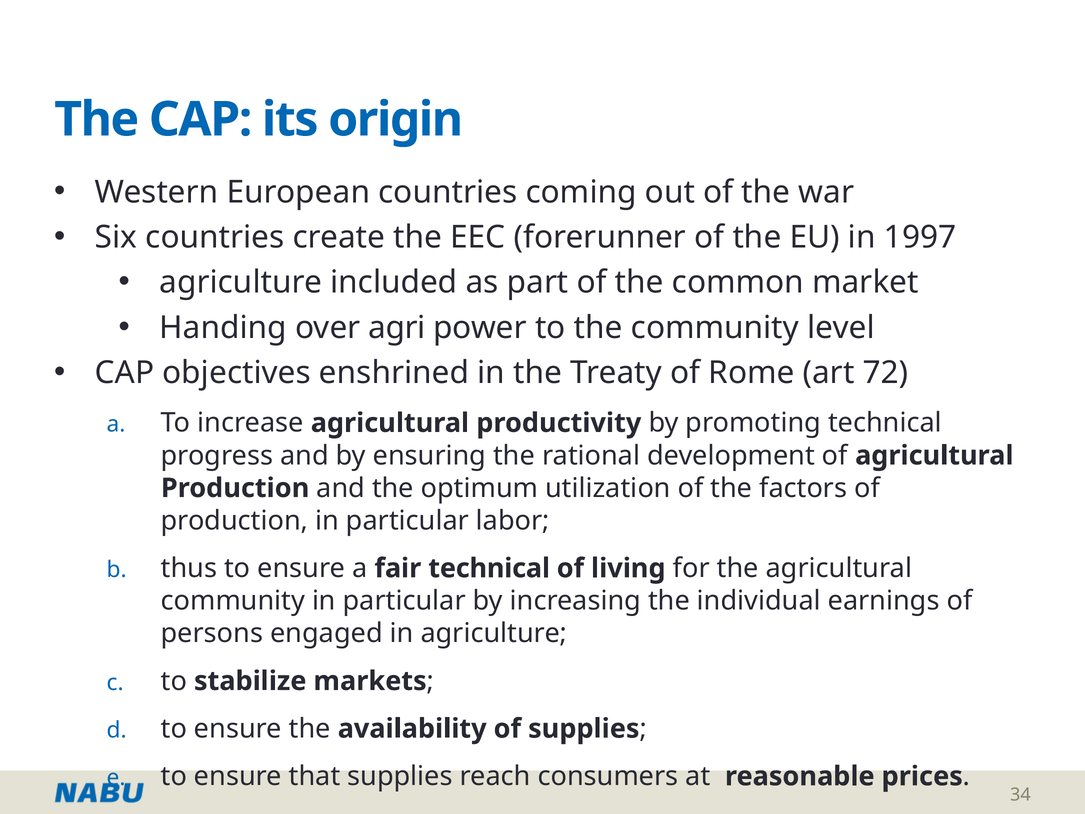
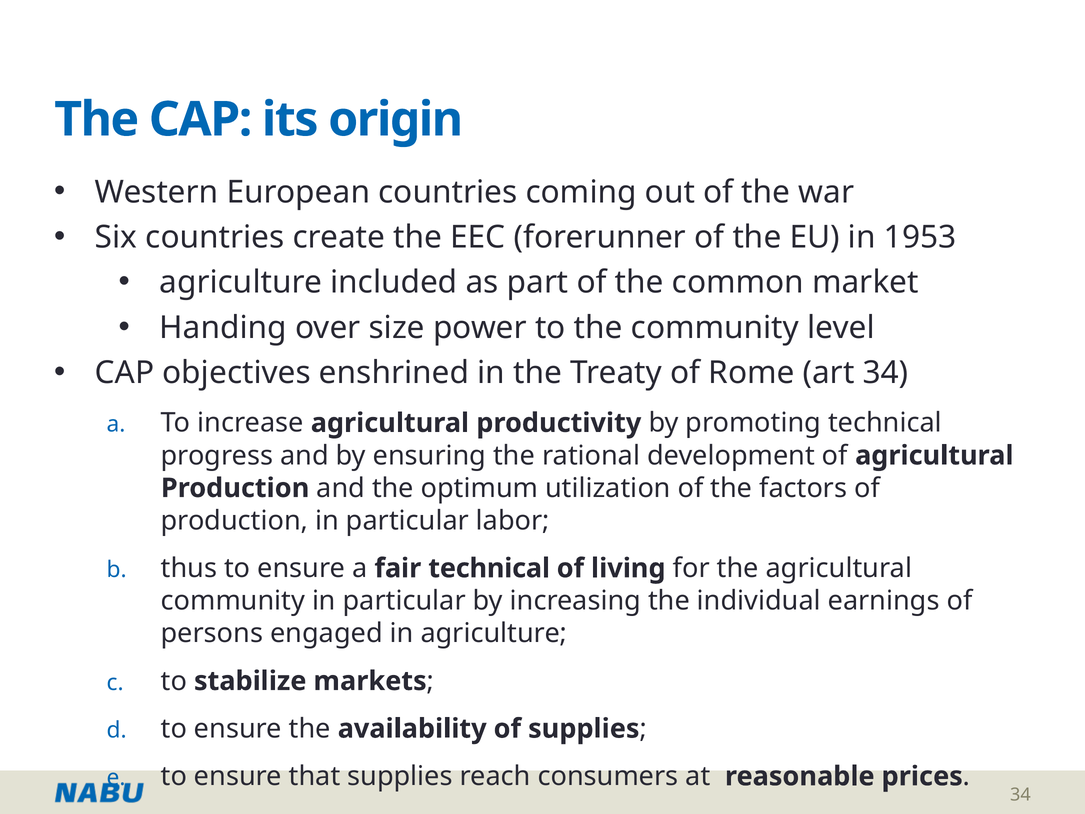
1997: 1997 -> 1953 (920, 237)
agri: agri -> size (397, 328)
art 72: 72 -> 34 (886, 373)
